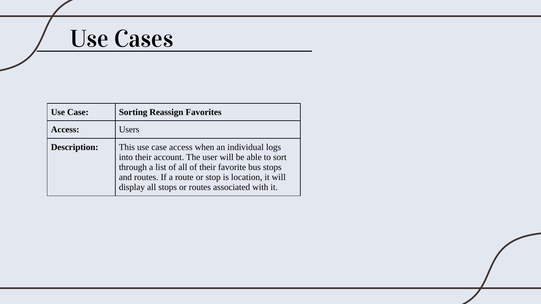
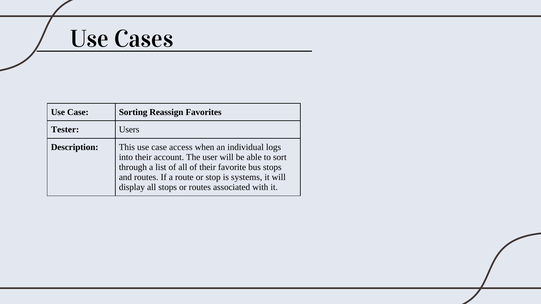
Access: Access -> Tester (65, 130)
location: location -> systems (247, 177)
